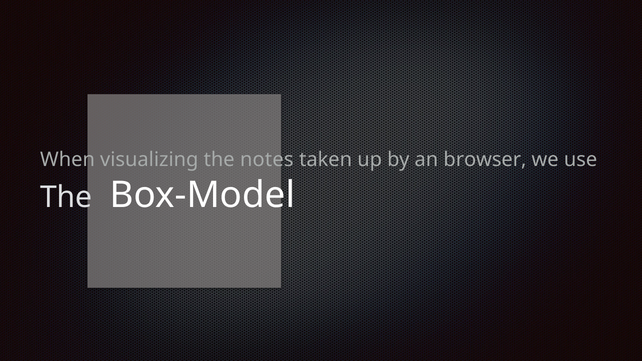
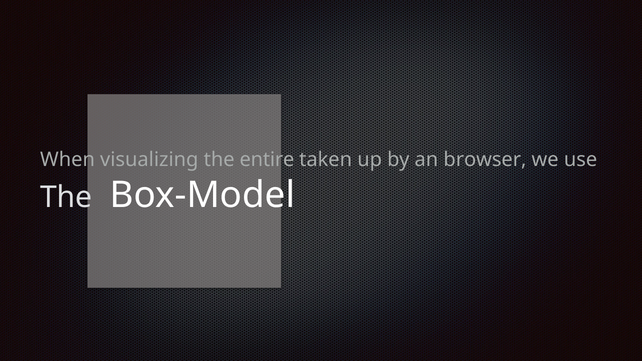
notes: notes -> entire (267, 160)
